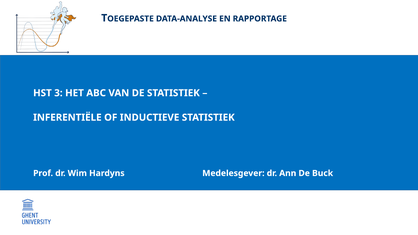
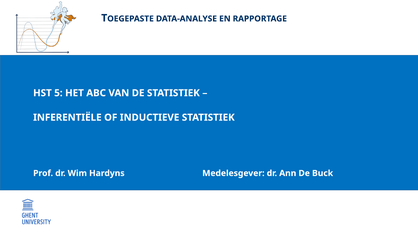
3: 3 -> 5 (58, 93)
